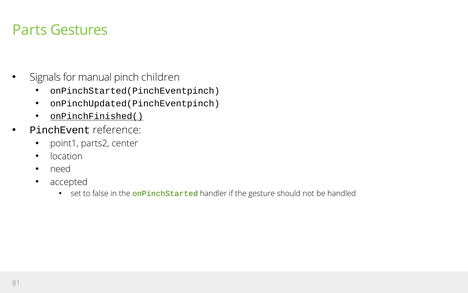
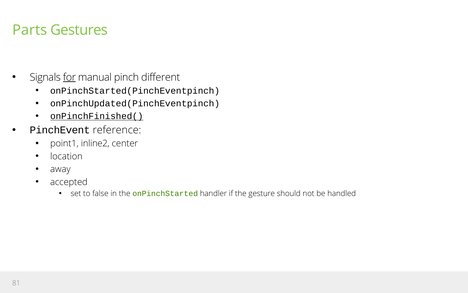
for underline: none -> present (69, 77)
children: children -> different (161, 77)
parts2: parts2 -> inline2 (95, 143)
need: need -> away (60, 169)
